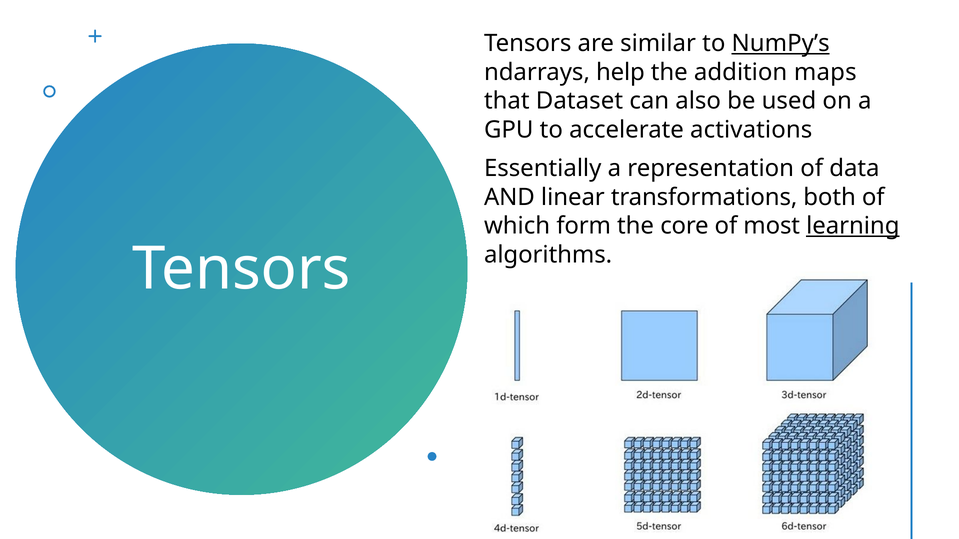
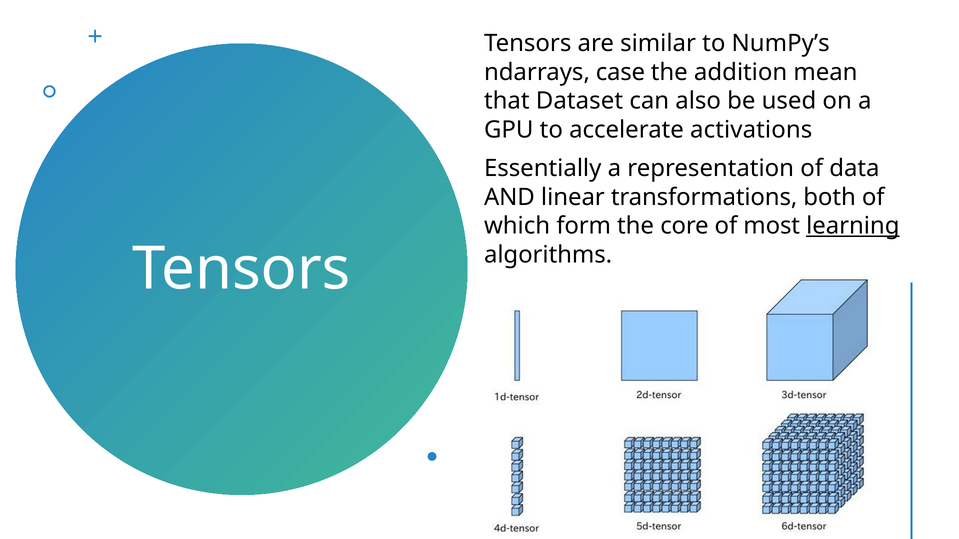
NumPy’s underline: present -> none (781, 44)
help: help -> case (620, 72)
maps: maps -> mean (825, 72)
